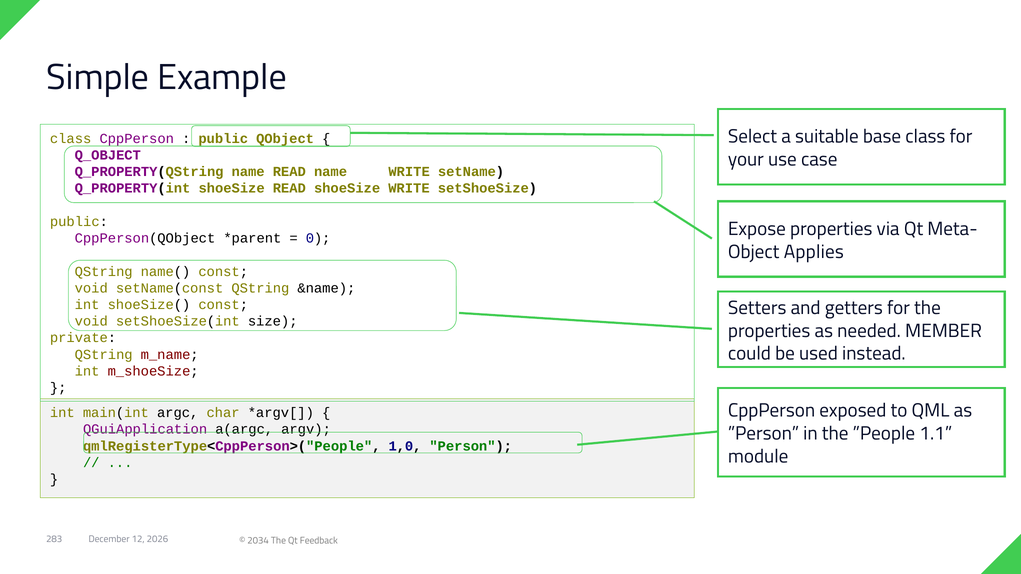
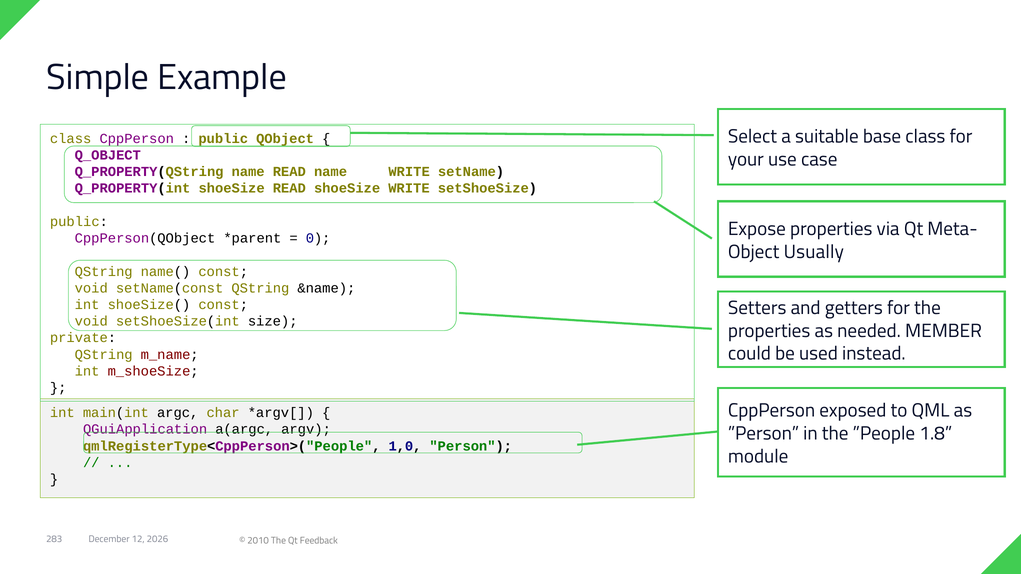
Applies: Applies -> Usually (814, 252)
1.1: 1.1 -> 1.8 (936, 434)
2034: 2034 -> 2010 (258, 541)
